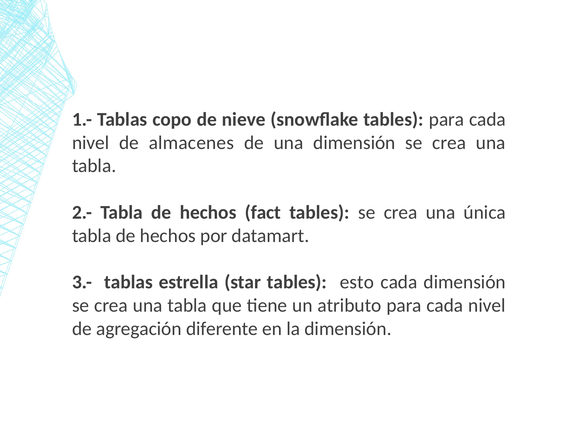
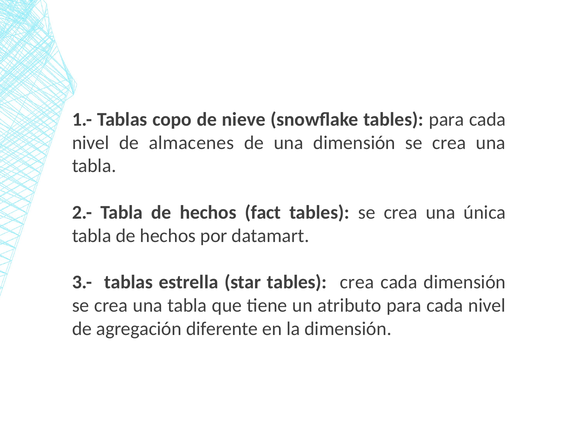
tables esto: esto -> crea (357, 282)
